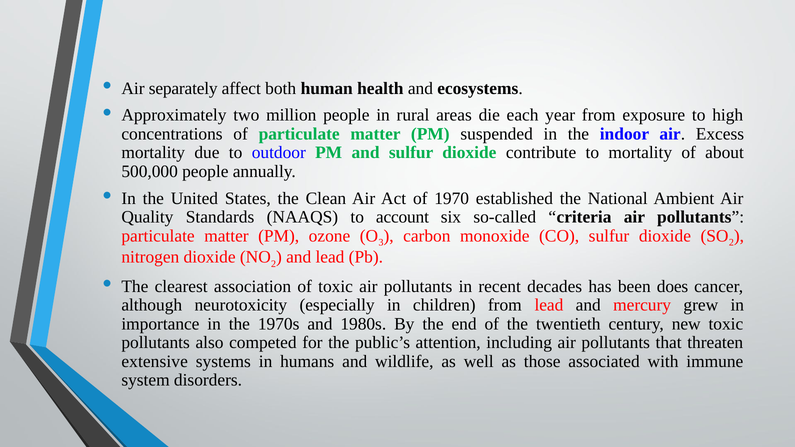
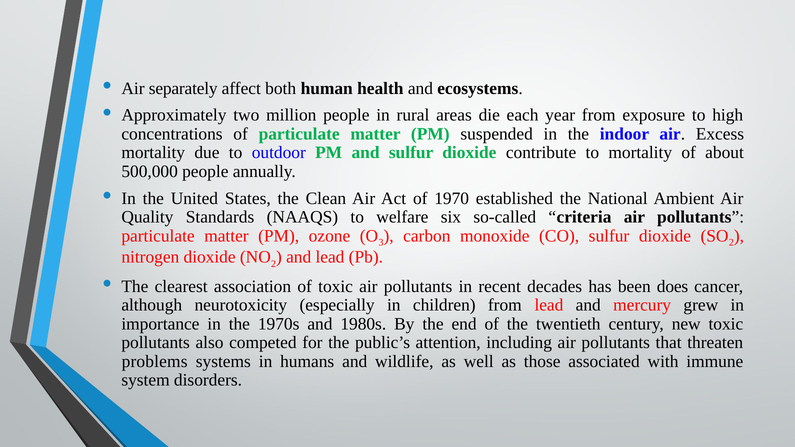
account: account -> welfare (402, 217)
extensive: extensive -> problems (155, 362)
